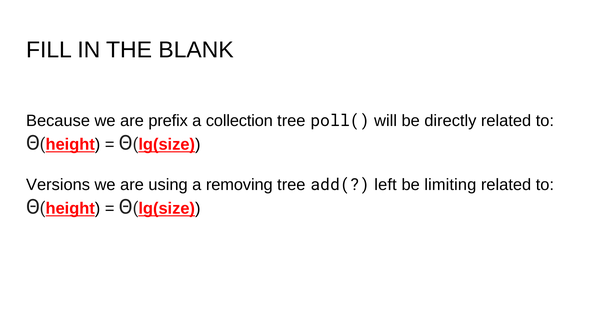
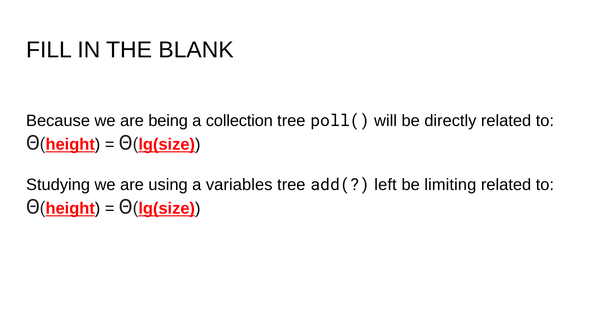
prefix: prefix -> being (168, 121)
Versions: Versions -> Studying (58, 185)
removing: removing -> variables (239, 185)
